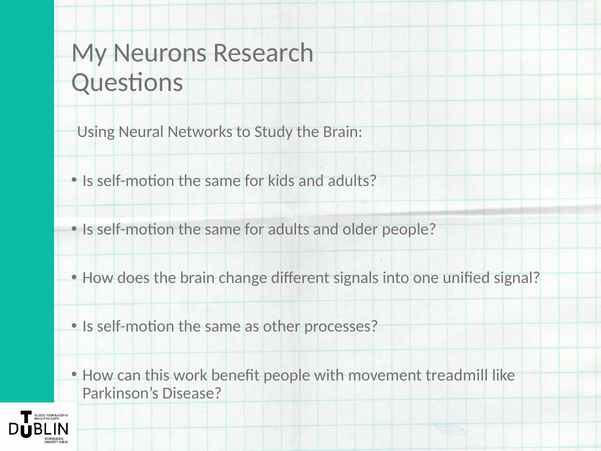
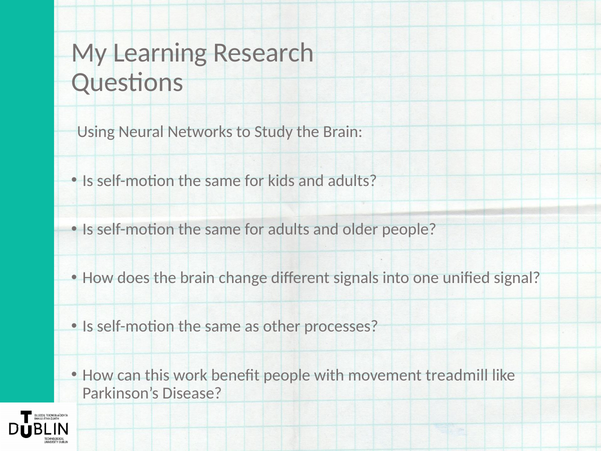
Neurons: Neurons -> Learning (160, 53)
